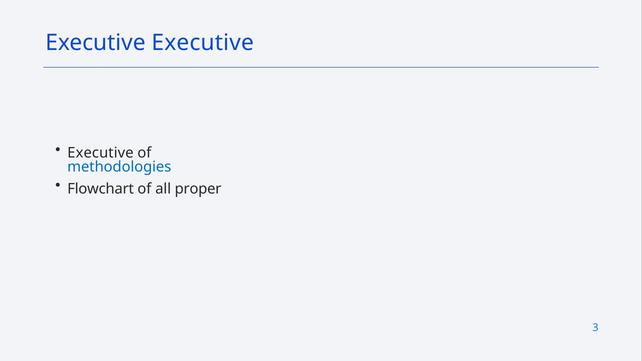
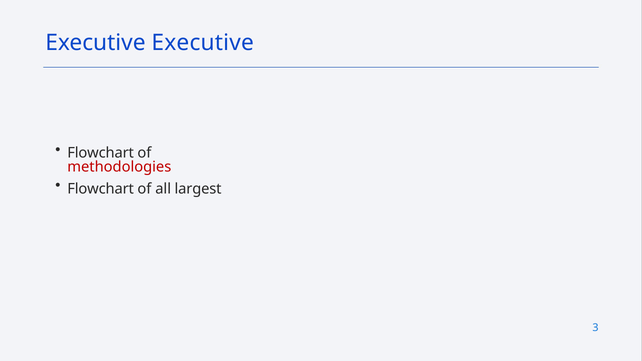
Executive: Executive -> Flowchart (101, 153)
methodologies colour: blue -> red (119, 167)
proper: proper -> largest (198, 189)
